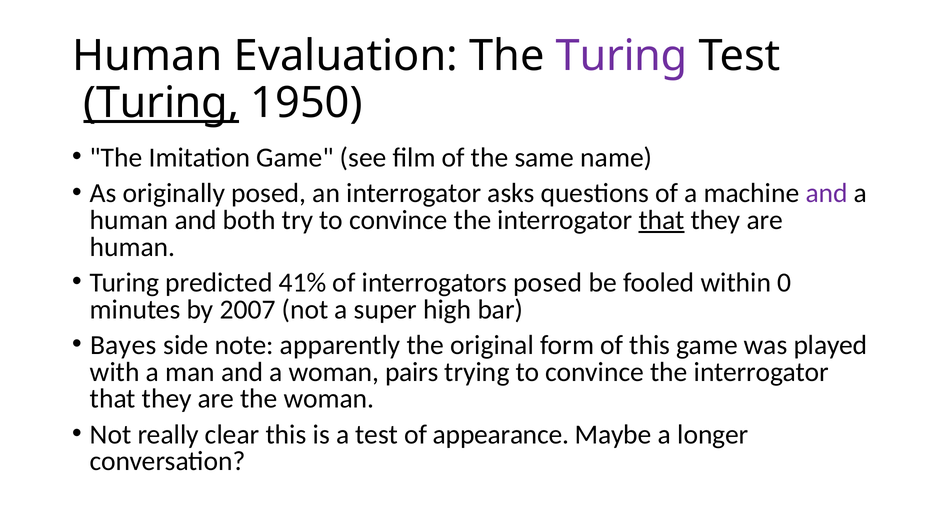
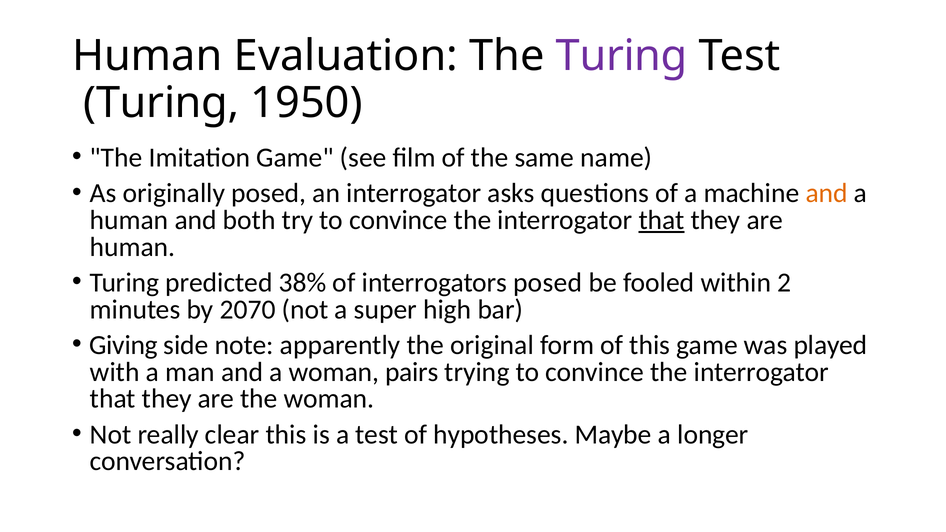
Turing underline: present -> none (161, 103)
and colour: purple -> orange (827, 193)
41%: 41% -> 38% (302, 283)
0: 0 -> 2 (784, 283)
2007: 2007 -> 2070 (248, 309)
Bayes: Bayes -> Giving (124, 345)
appearance: appearance -> hypotheses (501, 435)
